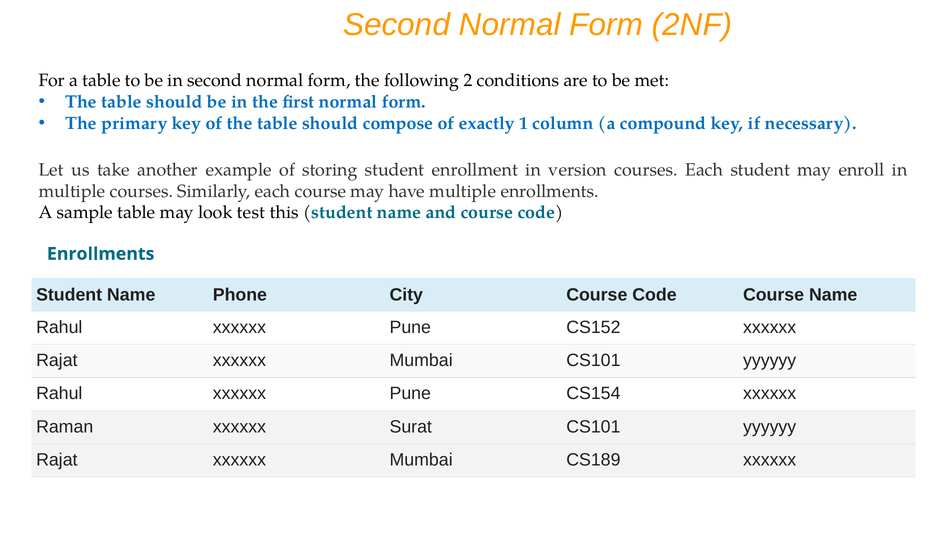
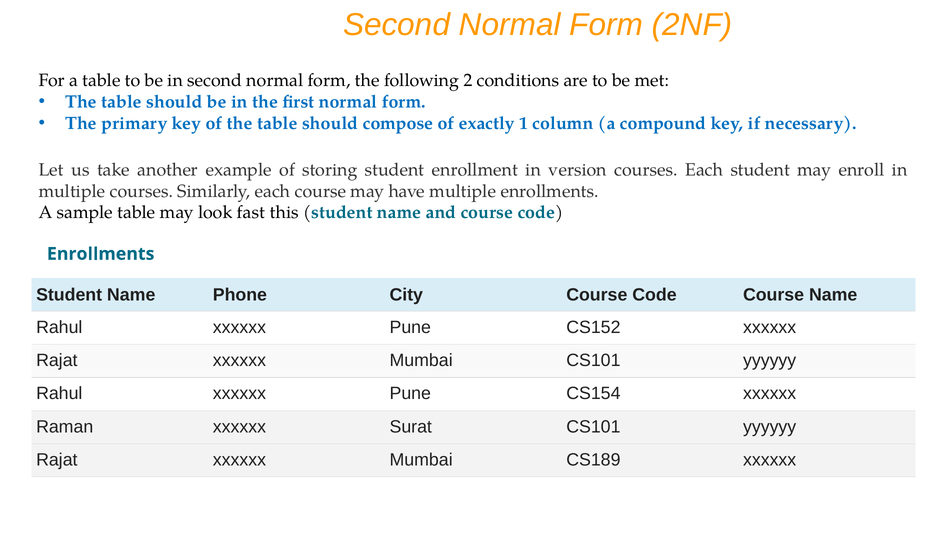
test: test -> fast (251, 212)
